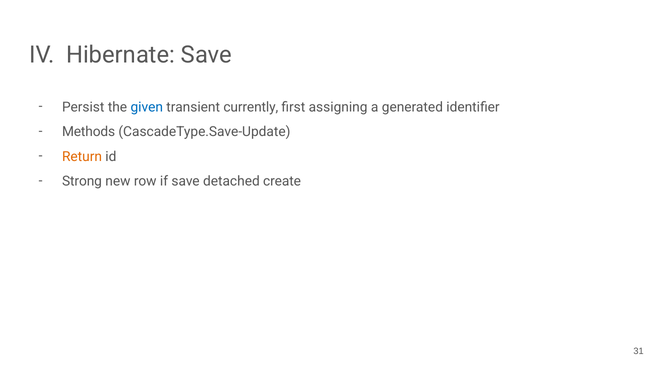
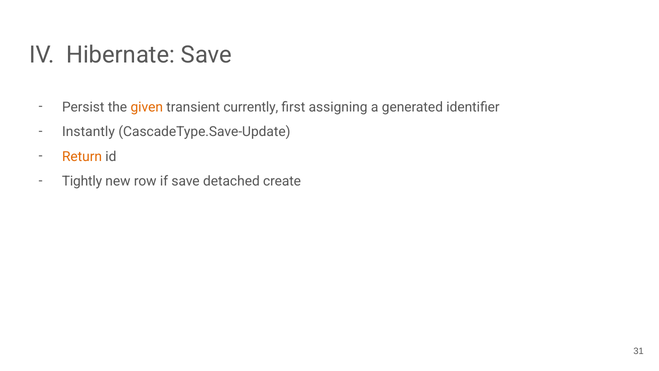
given colour: blue -> orange (147, 107)
Methods: Methods -> Instantly (88, 132)
Strong: Strong -> Tightly (82, 181)
